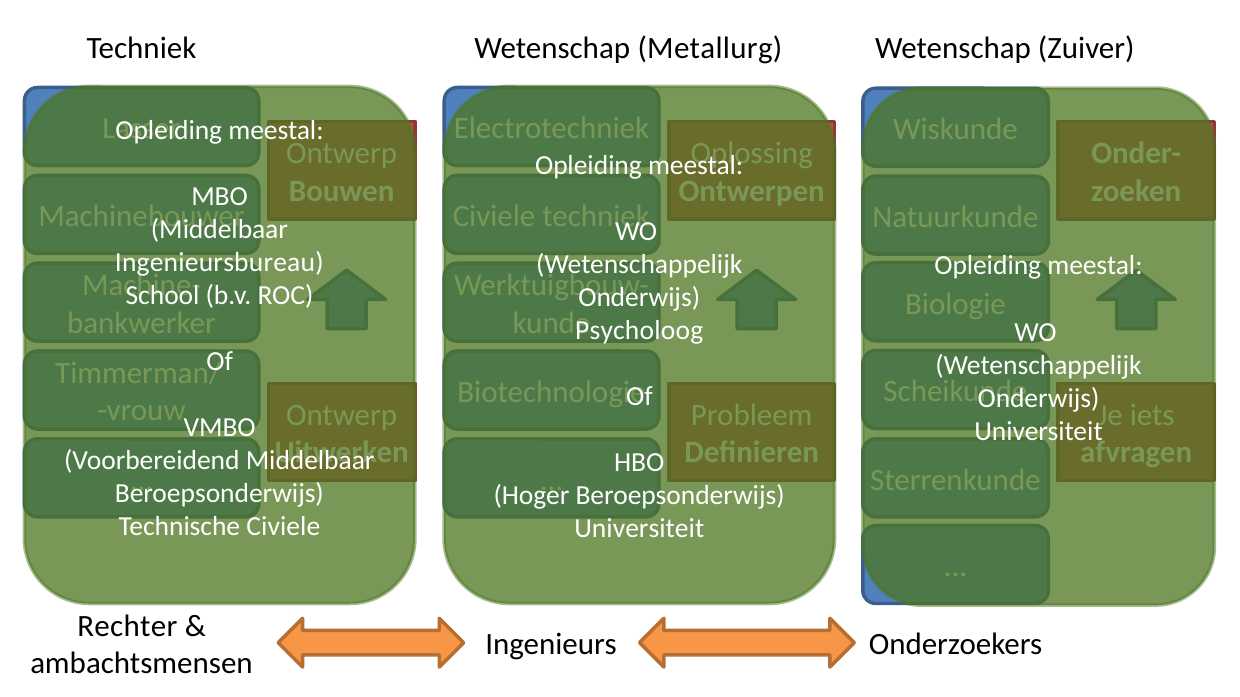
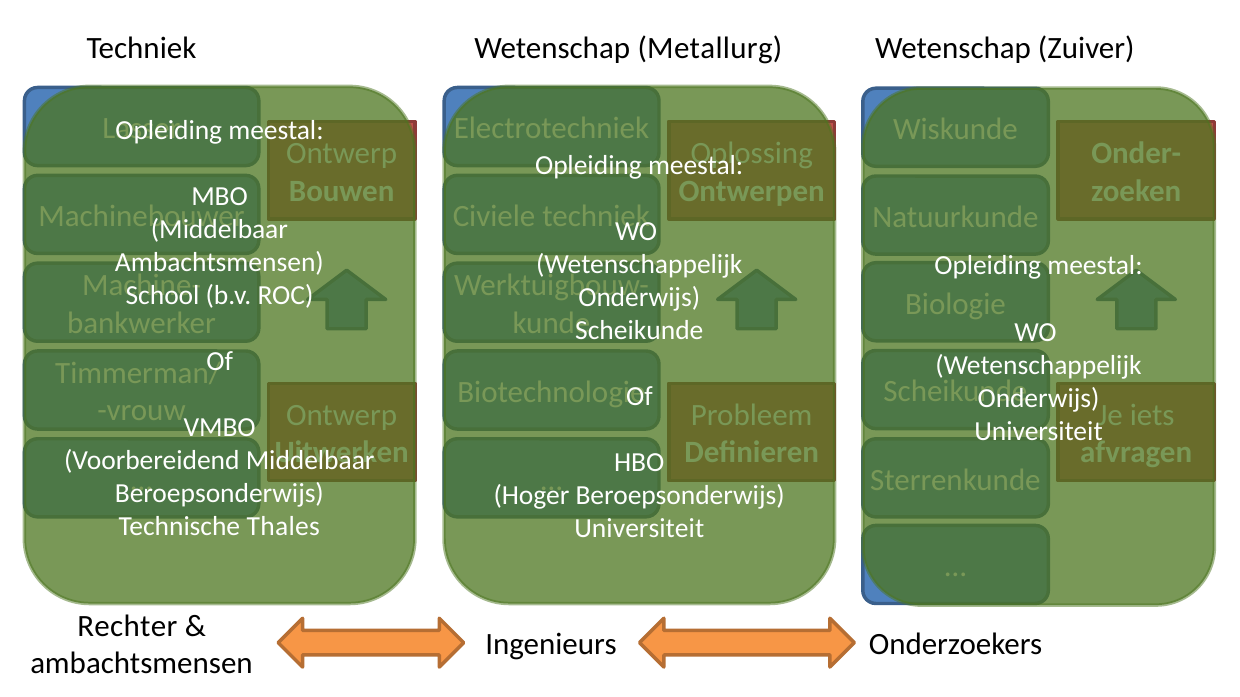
Ingenieursbureau: Ingenieursbureau -> Ambachtsmensen (219, 262)
Psycholoog: Psycholoog -> Scheikunde (639, 331)
Technische Civiele: Civiele -> Thales (283, 527)
